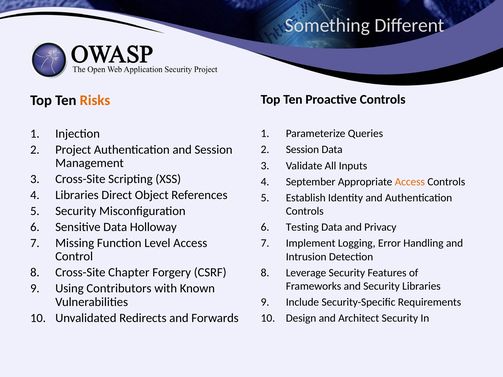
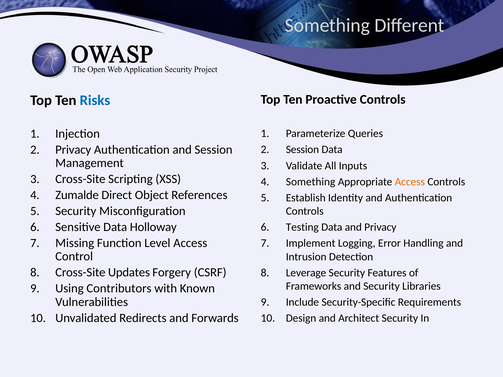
Risks colour: orange -> blue (95, 100)
Project: Project -> Privacy (73, 150)
September: September -> Something (311, 182)
Libraries: Libraries -> Zumalde (77, 195)
Chapter: Chapter -> Updates (129, 273)
